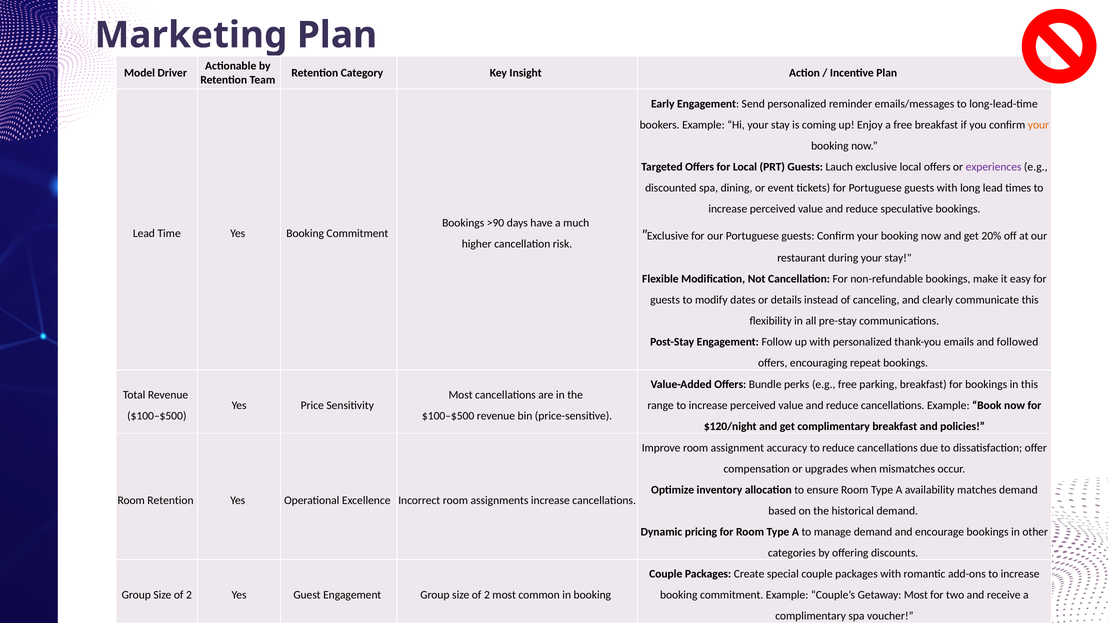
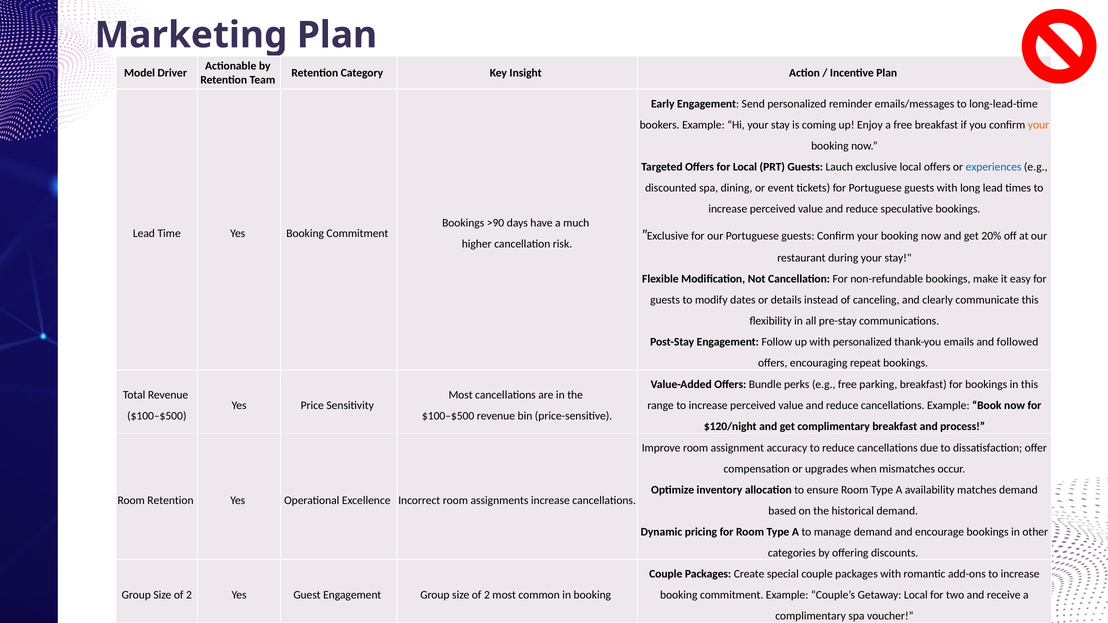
experiences colour: purple -> blue (994, 167)
policies: policies -> process (963, 427)
Getaway Most: Most -> Local (916, 595)
